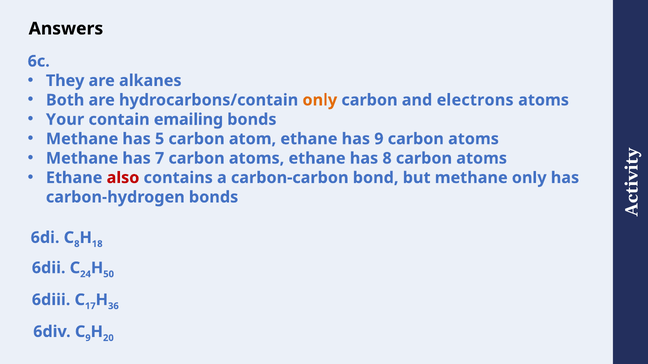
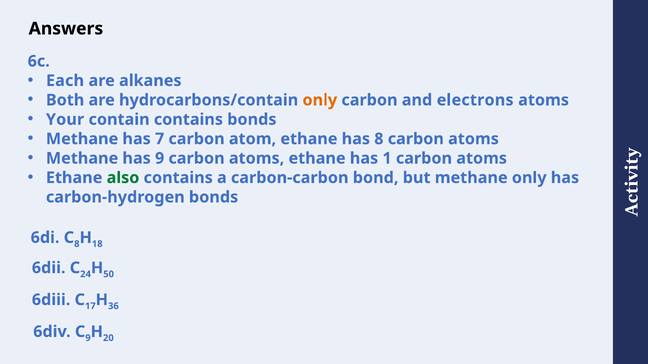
They: They -> Each (65, 81)
contain emailing: emailing -> contains (188, 120)
5: 5 -> 7 (160, 139)
has 9: 9 -> 8 (379, 139)
has 7: 7 -> 9 (160, 159)
has 8: 8 -> 1 (387, 159)
also colour: red -> green (123, 178)
